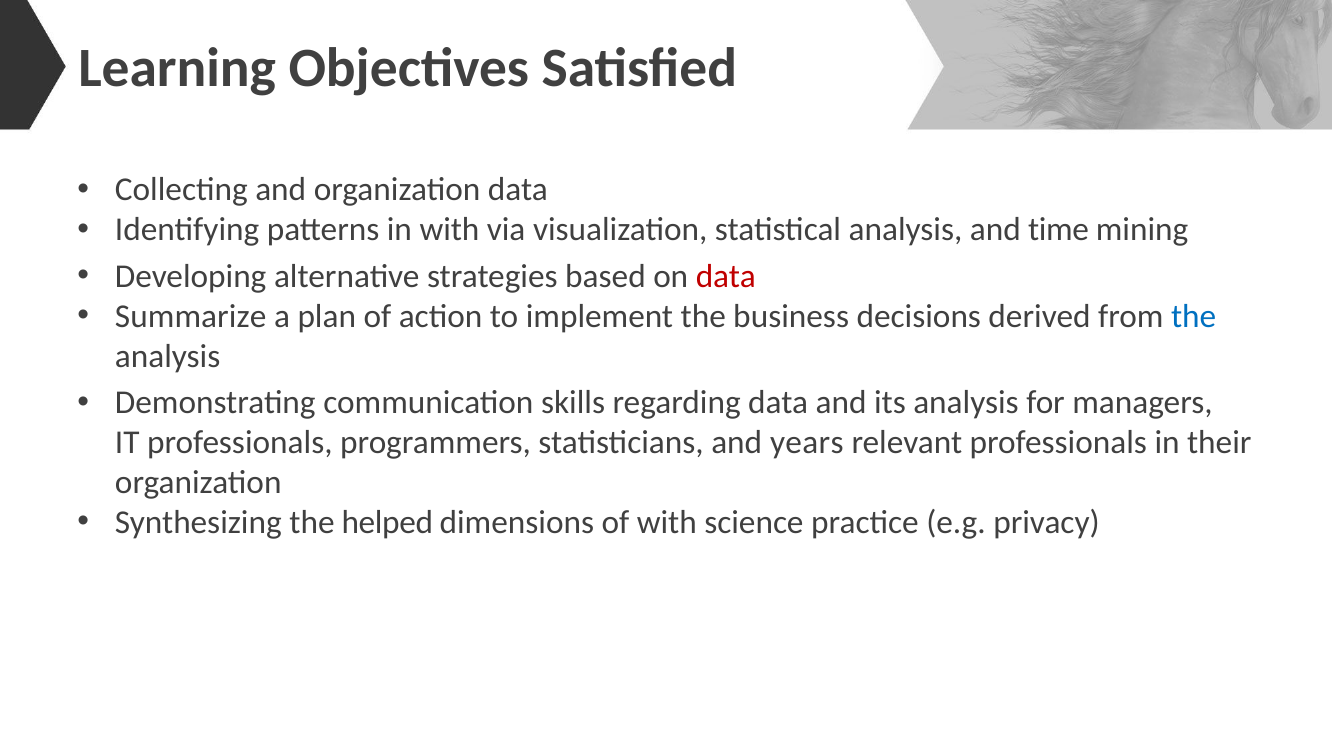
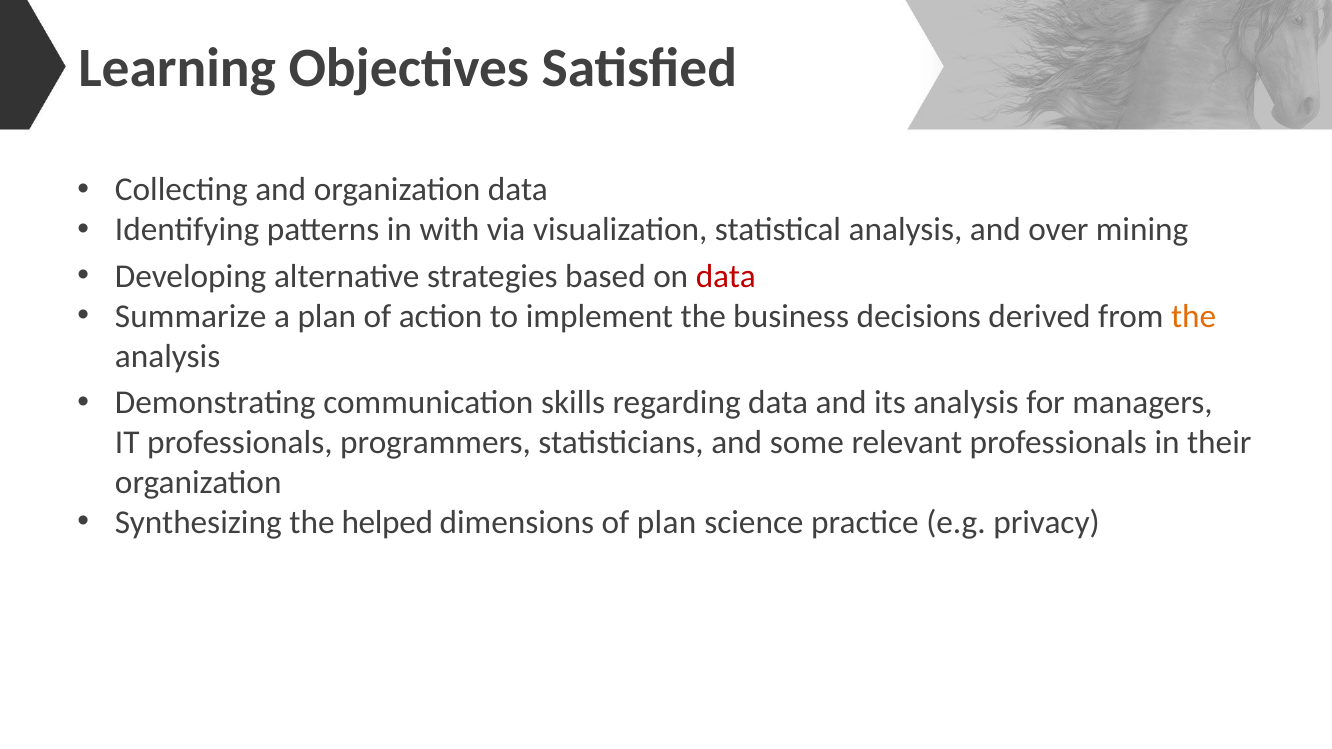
time: time -> over (1058, 230)
the colour: blue -> orange (1194, 317)
years: years -> some (807, 443)
of with: with -> plan (667, 523)
